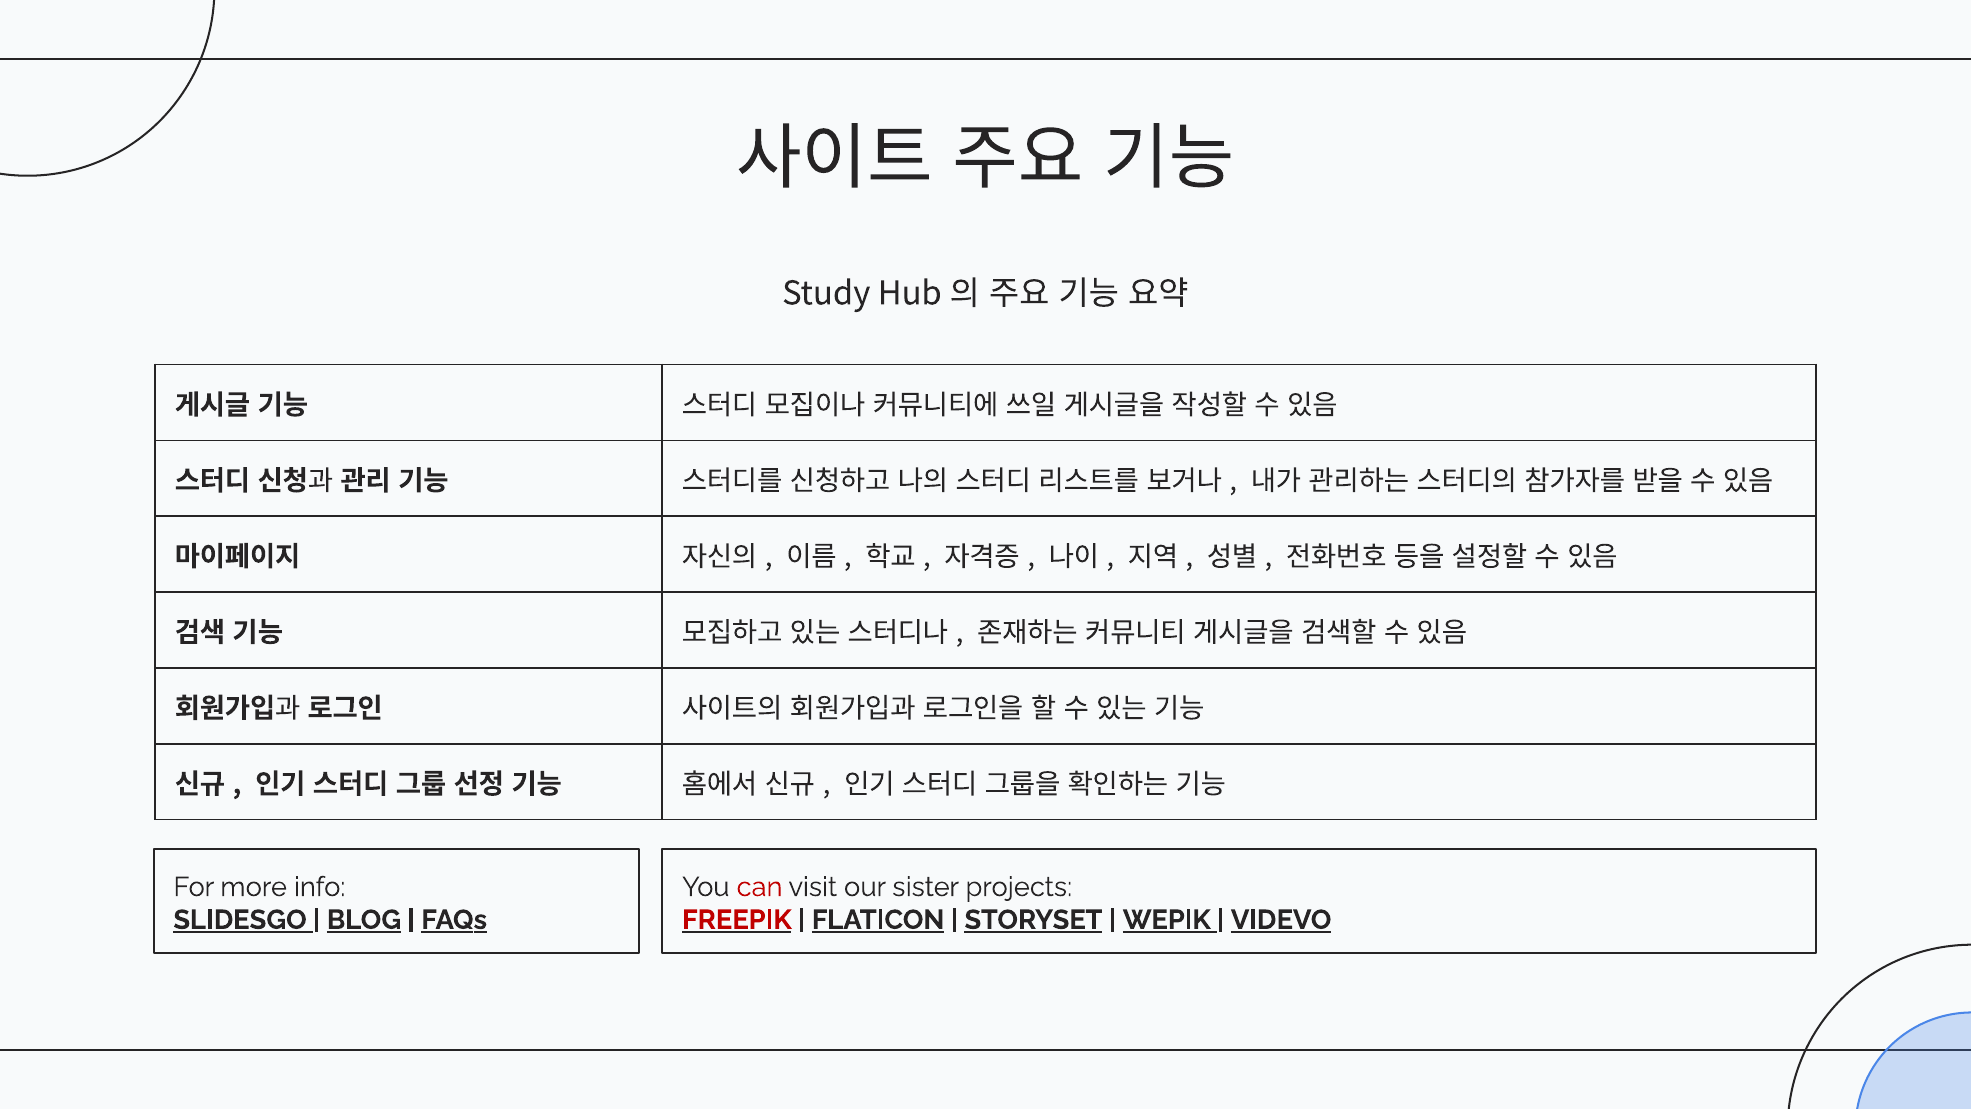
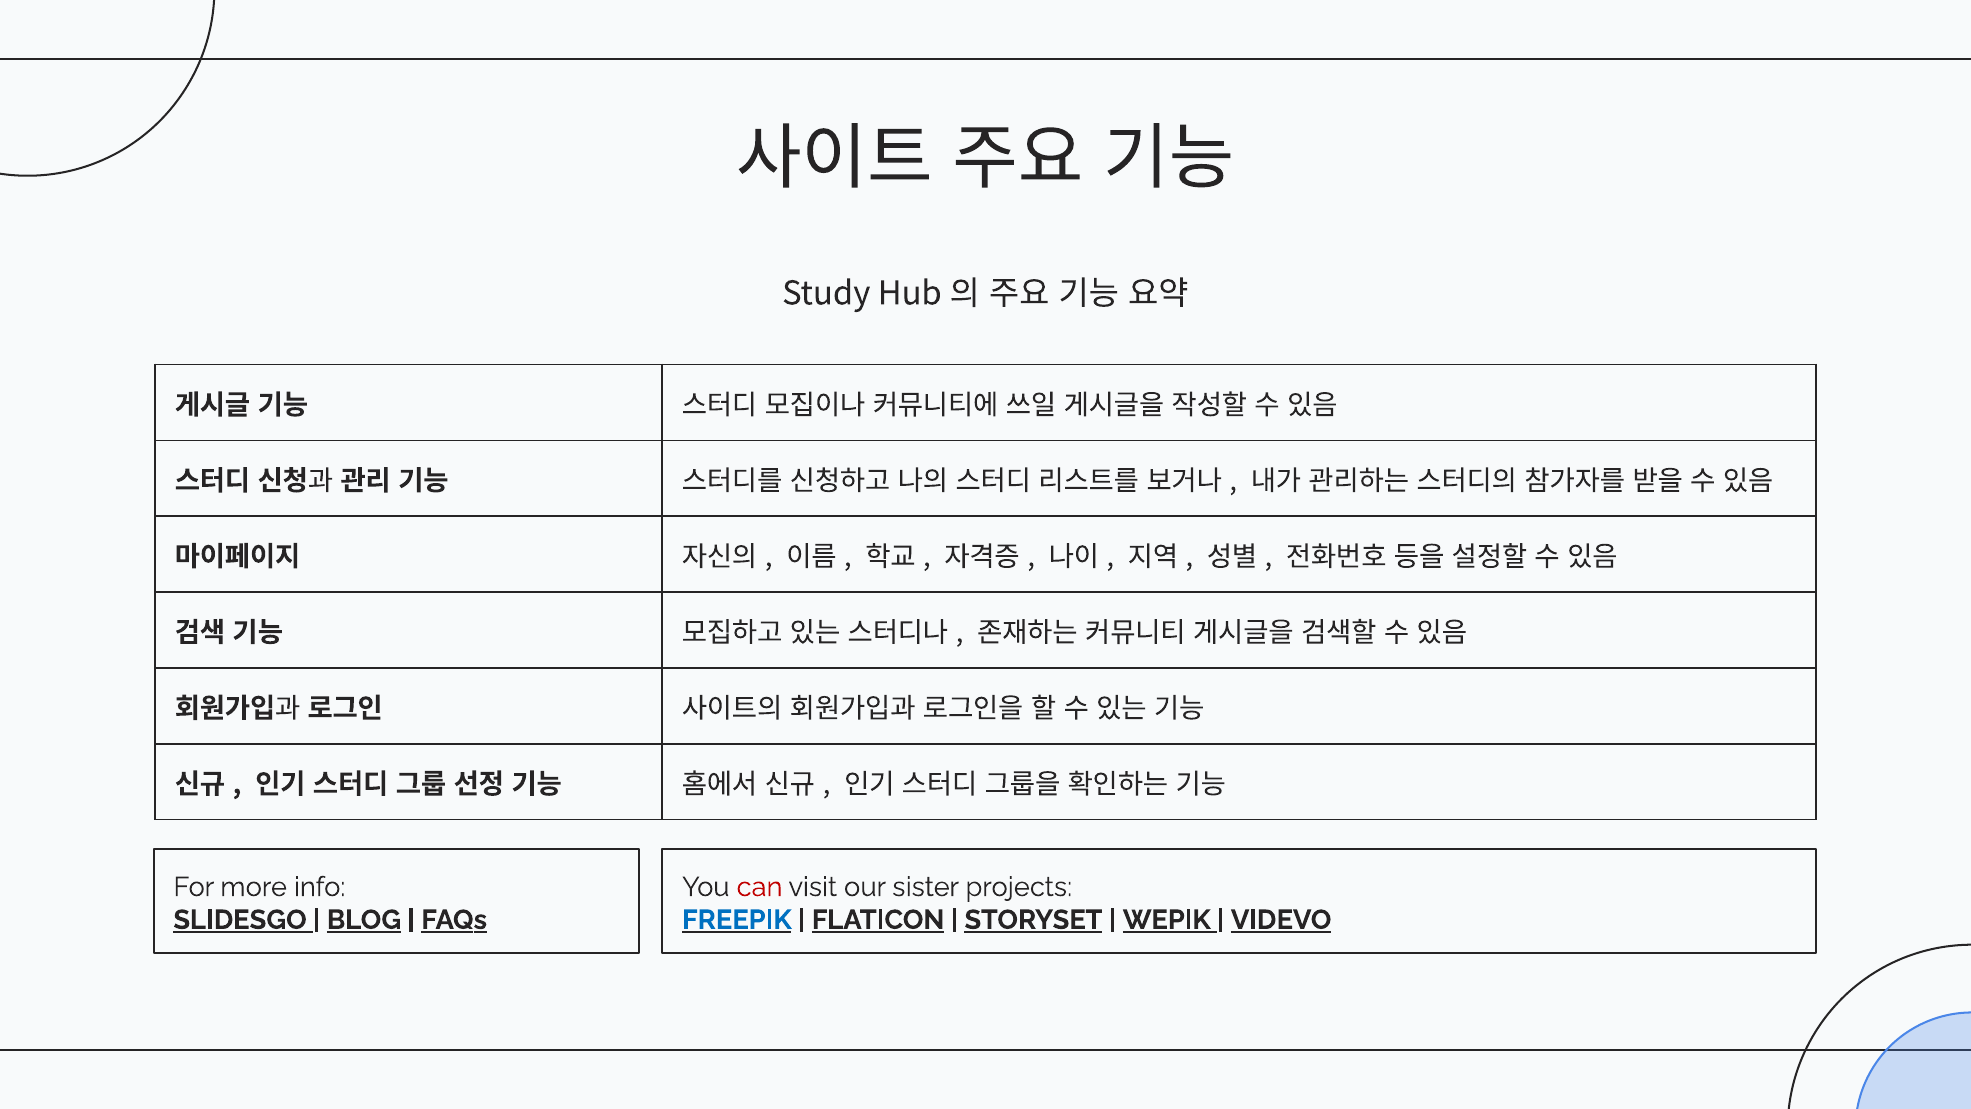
FREEPIK colour: red -> blue (737, 920)
